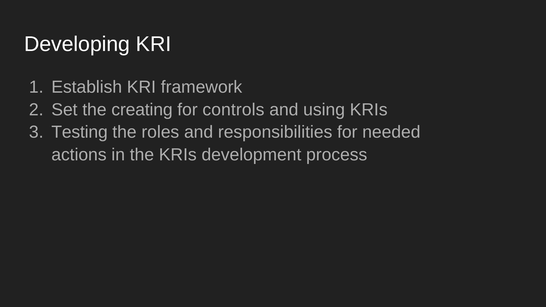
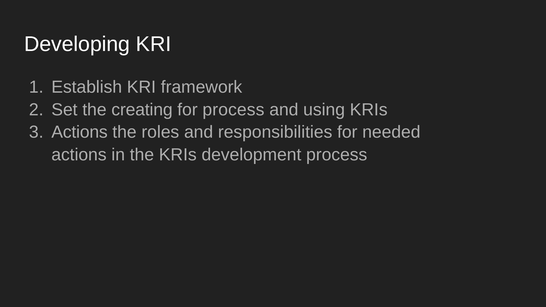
for controls: controls -> process (233, 110)
Testing: Testing -> Actions (80, 132)
